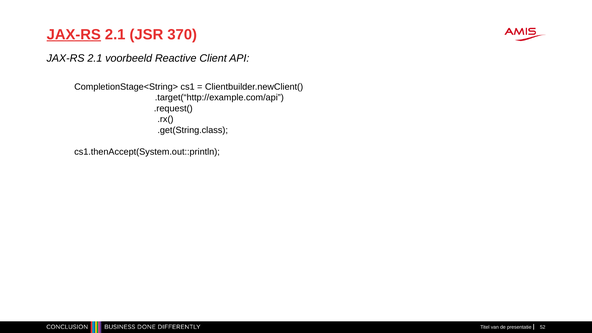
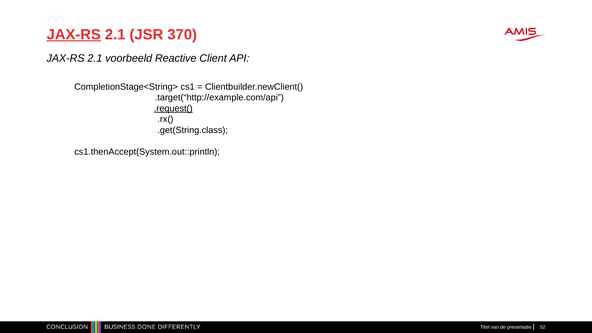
.request( underline: none -> present (173, 108)
